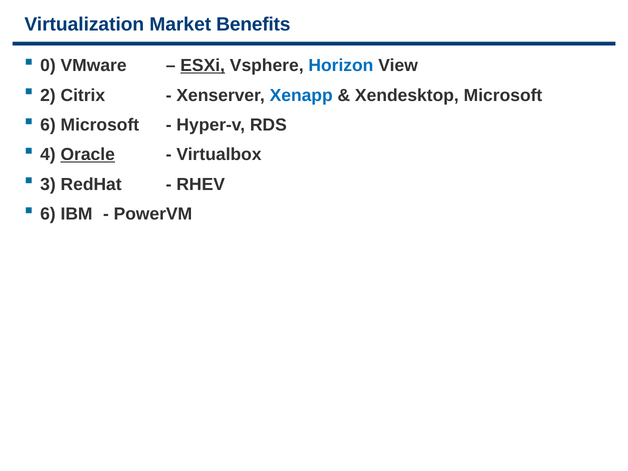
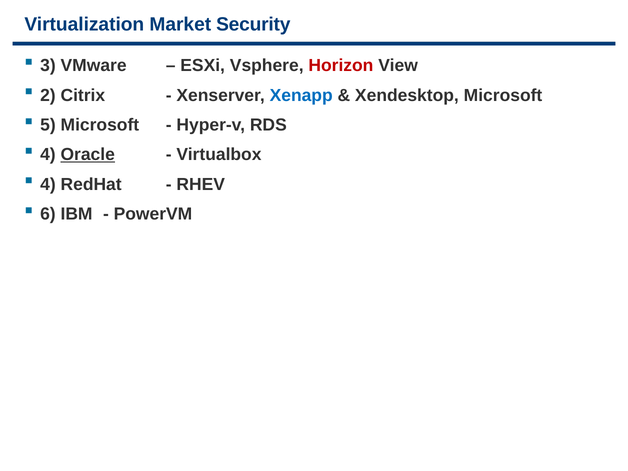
Benefits: Benefits -> Security (253, 25)
0: 0 -> 3 (48, 66)
ESXi underline: present -> none (203, 66)
Horizon colour: blue -> red (341, 66)
6: 6 -> 5 (48, 125)
3: 3 -> 4 (48, 184)
